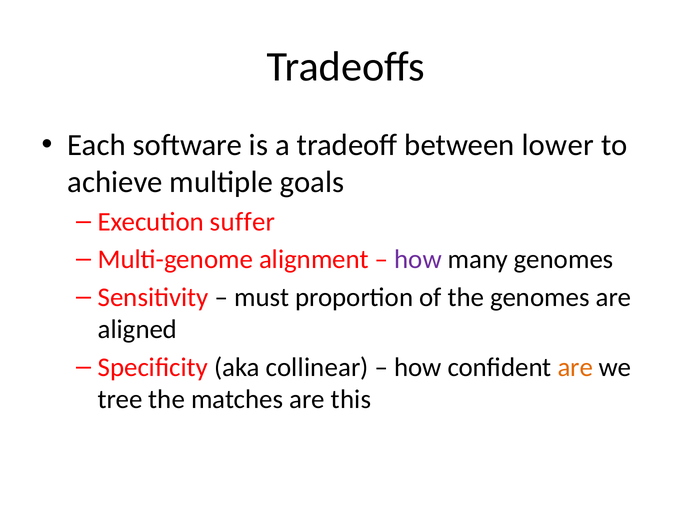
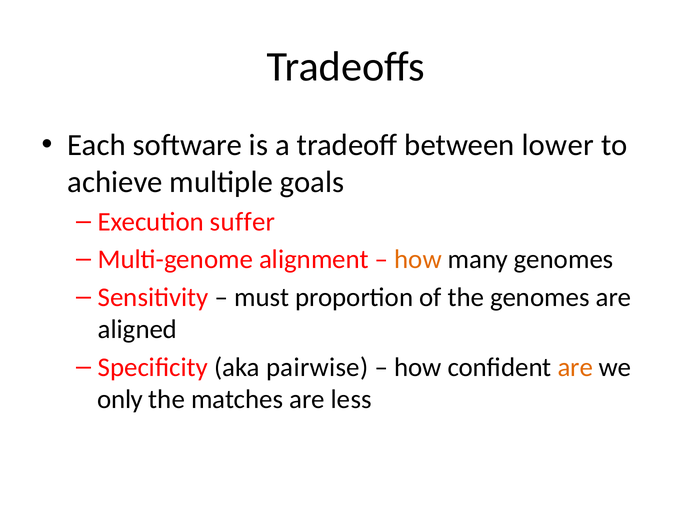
how colour: purple -> orange (418, 260)
collinear: collinear -> pairwise (317, 367)
tree: tree -> only (120, 400)
this: this -> less (351, 400)
